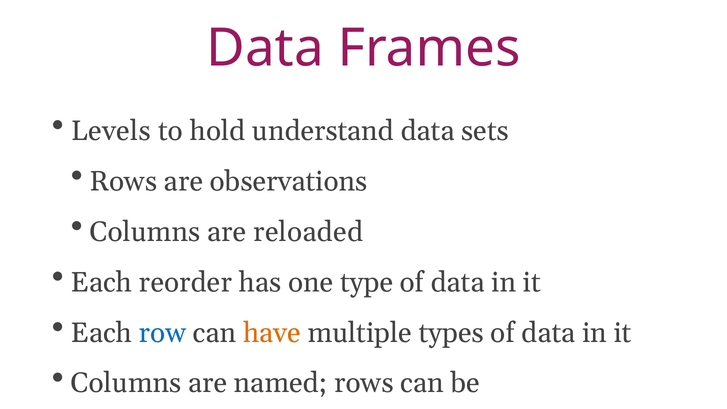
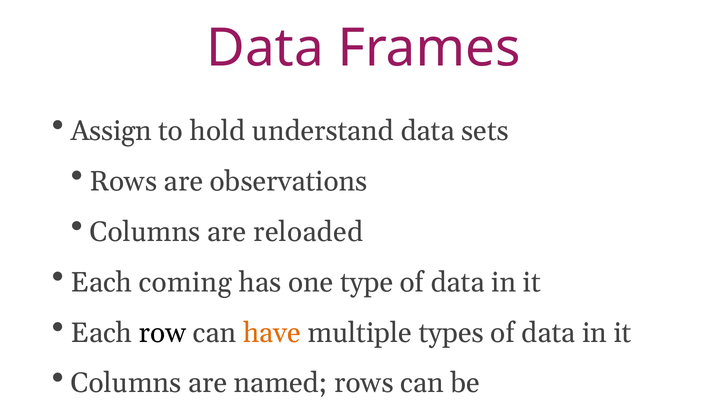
Levels: Levels -> Assign (111, 131)
reorder: reorder -> coming (185, 282)
row colour: blue -> black (163, 333)
